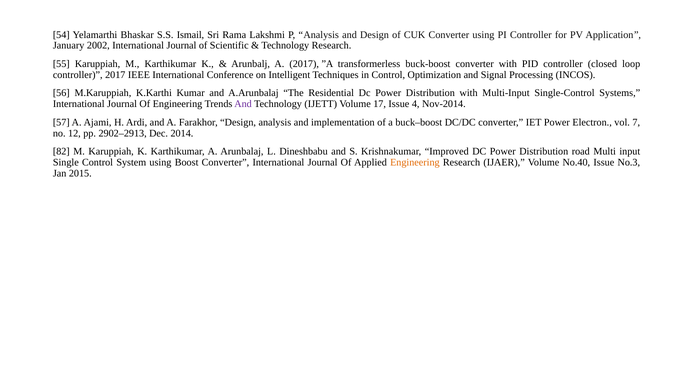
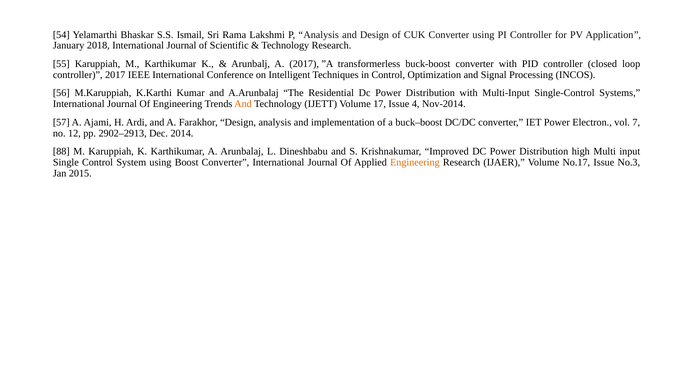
2002: 2002 -> 2018 (98, 46)
And colour: purple -> orange (243, 104)
82: 82 -> 88 (61, 151)
road: road -> high (581, 151)
No.40: No.40 -> No.17 (576, 162)
